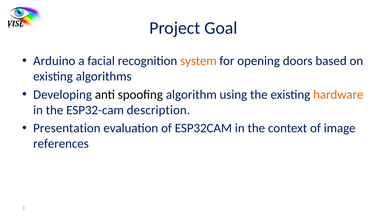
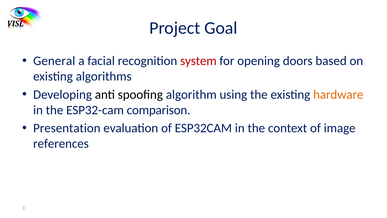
Arduino: Arduino -> General (54, 61)
system colour: orange -> red (198, 61)
description: description -> comparison (159, 110)
